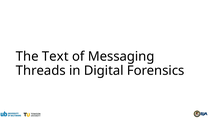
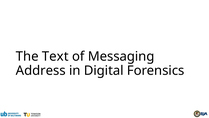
Threads: Threads -> Address (41, 70)
